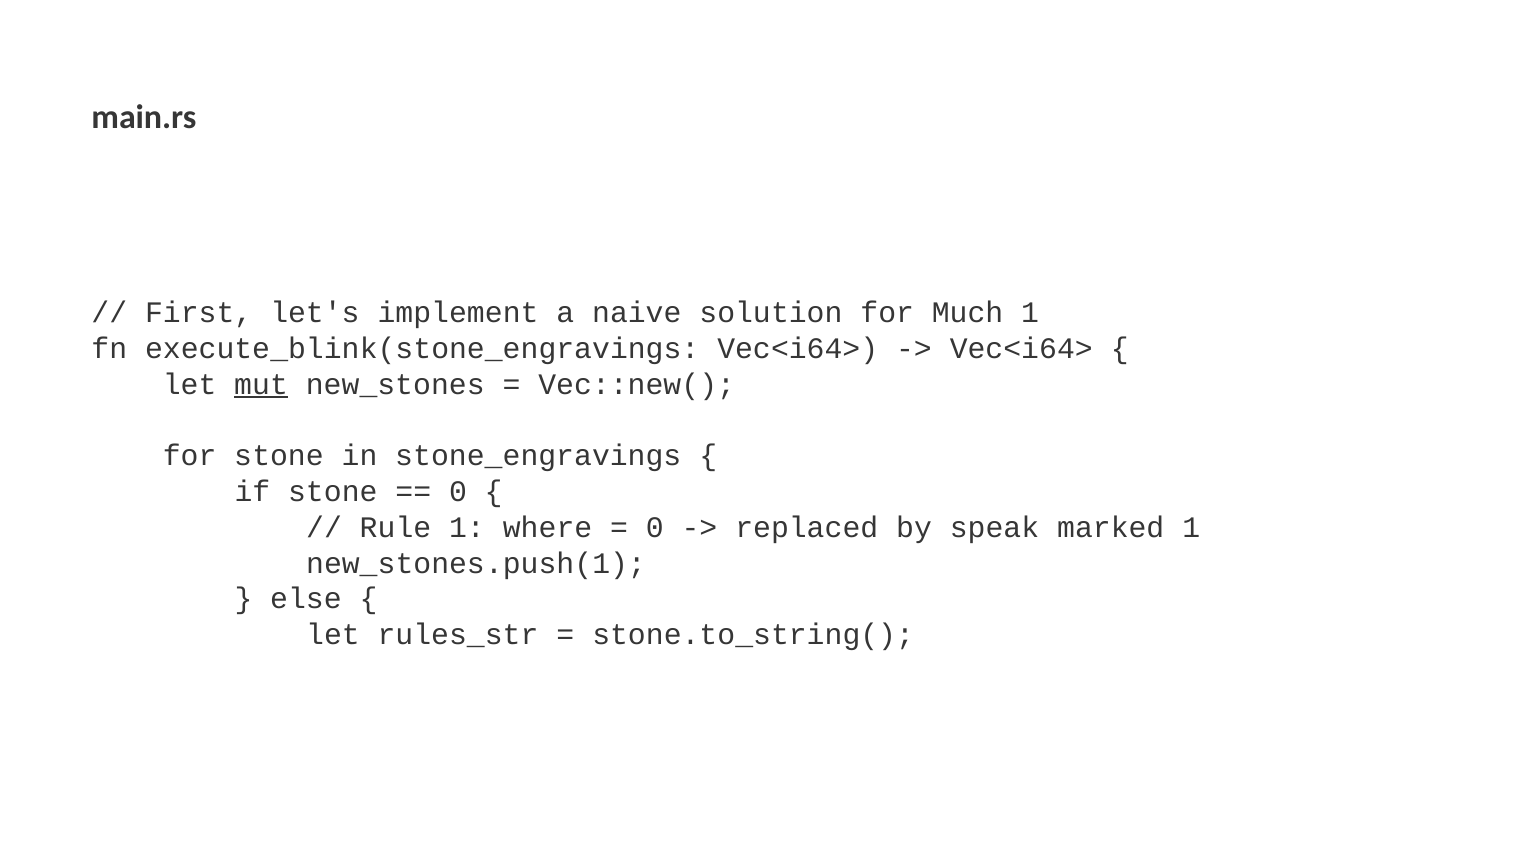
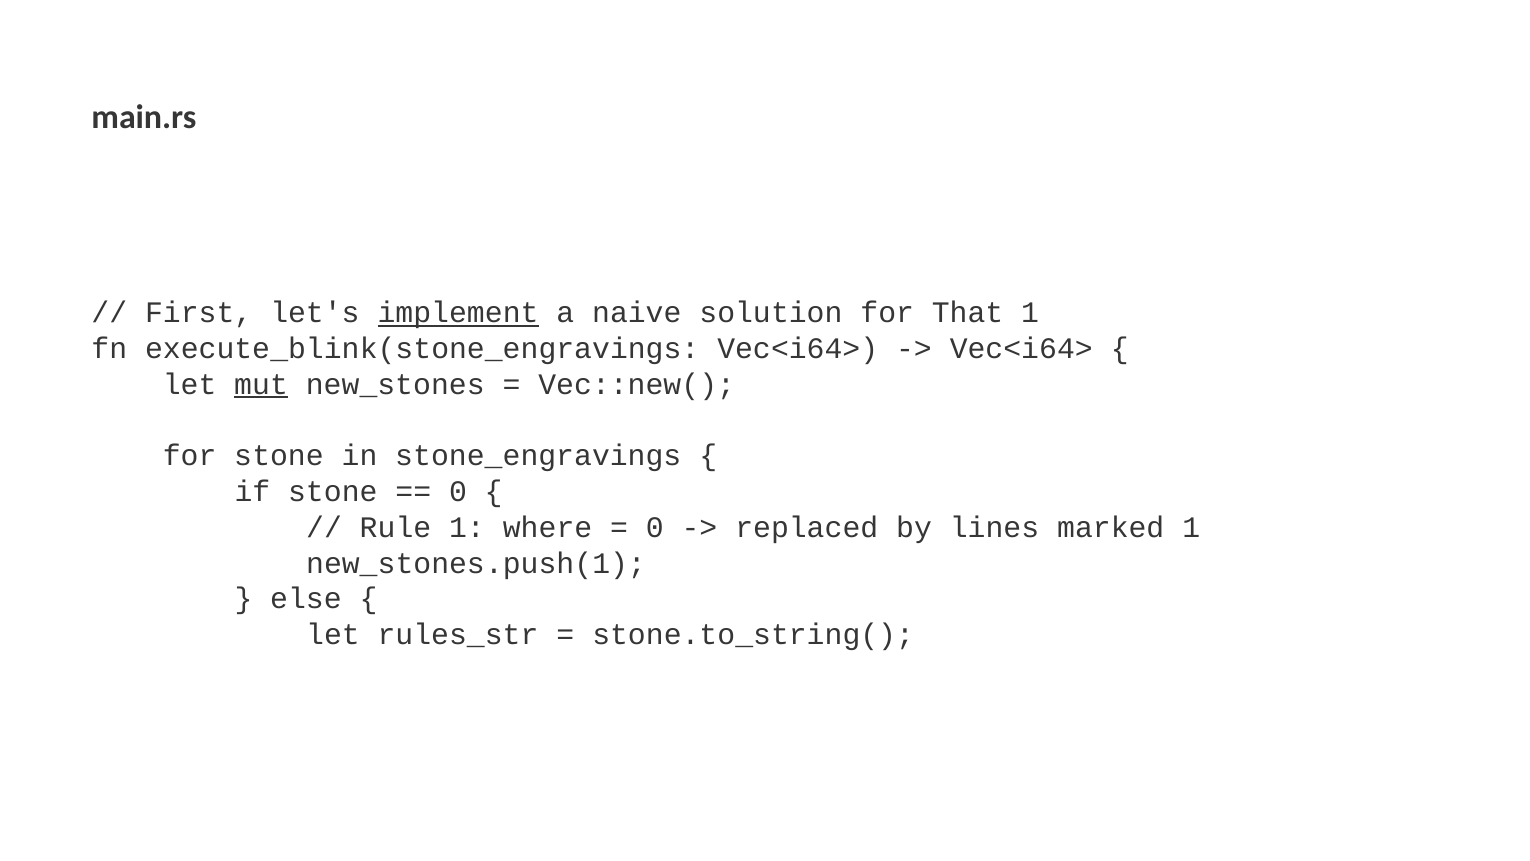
implement underline: none -> present (458, 313)
Much: Much -> That (968, 313)
speak: speak -> lines (995, 527)
